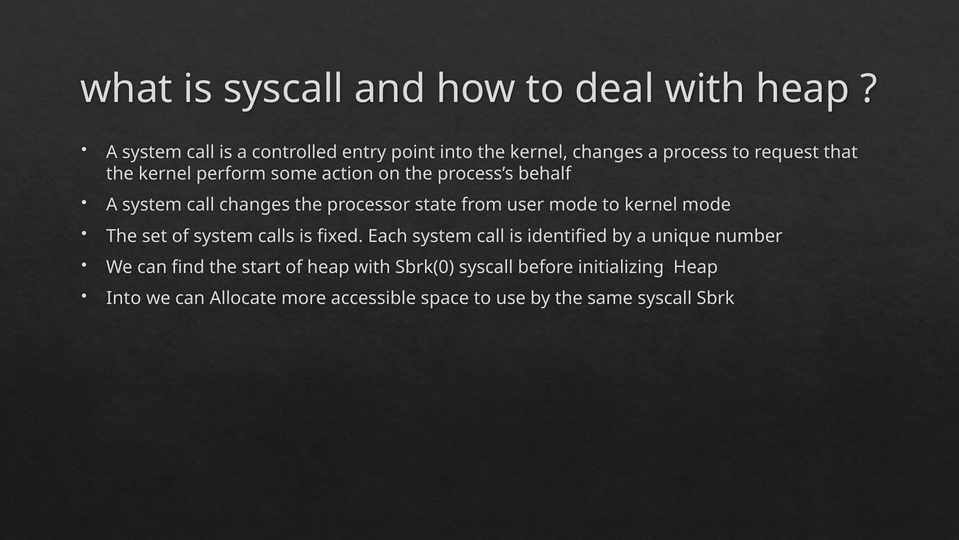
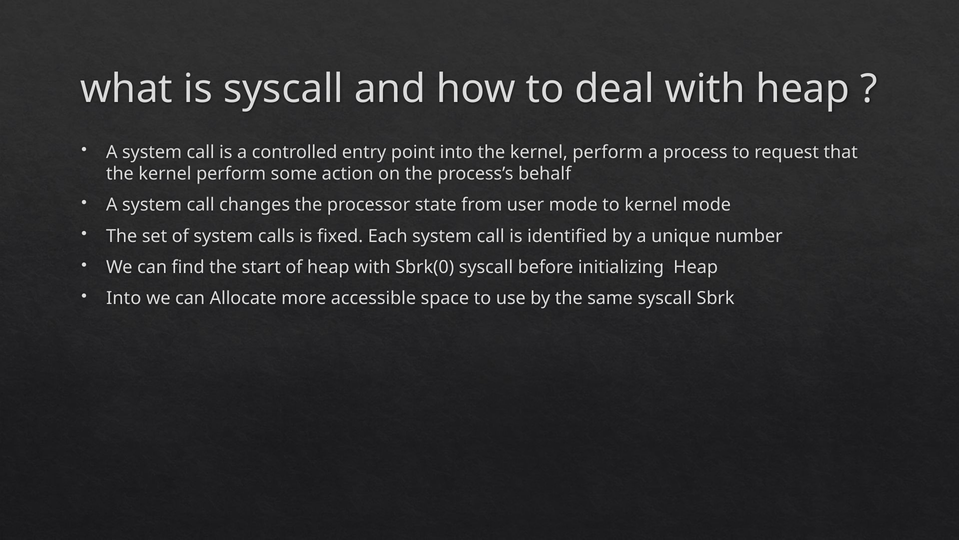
into the kernel changes: changes -> perform (608, 152)
